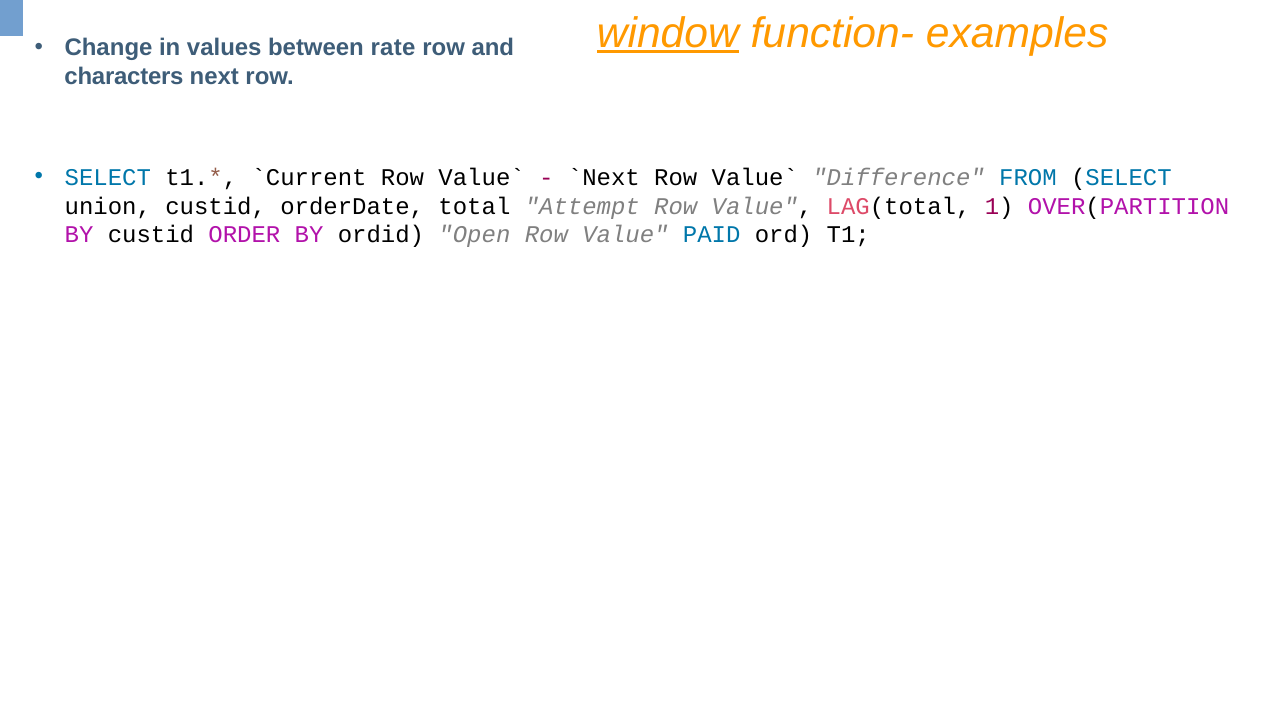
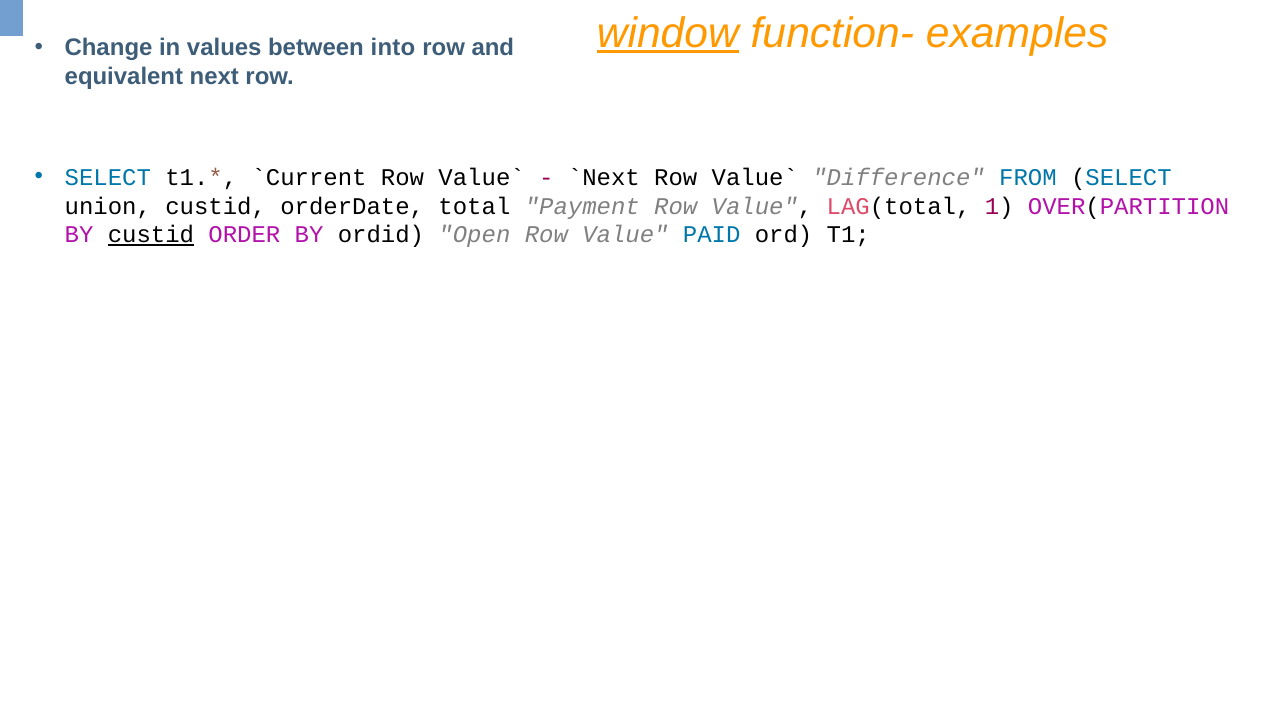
rate: rate -> into (393, 48)
characters: characters -> equivalent (124, 77)
Attempt: Attempt -> Payment (582, 206)
custid underline: none -> present (151, 235)
